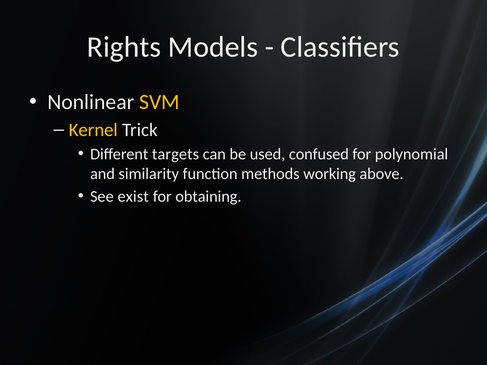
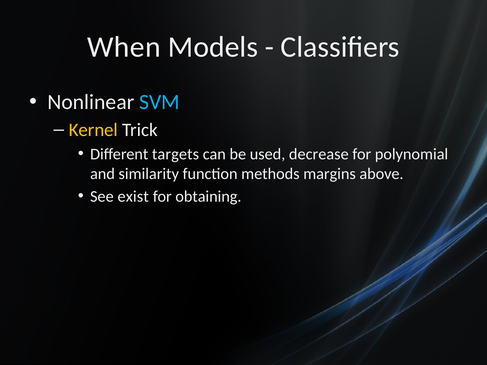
Rights: Rights -> When (124, 47)
SVM colour: yellow -> light blue (159, 102)
confused: confused -> decrease (319, 154)
working: working -> margins (330, 174)
